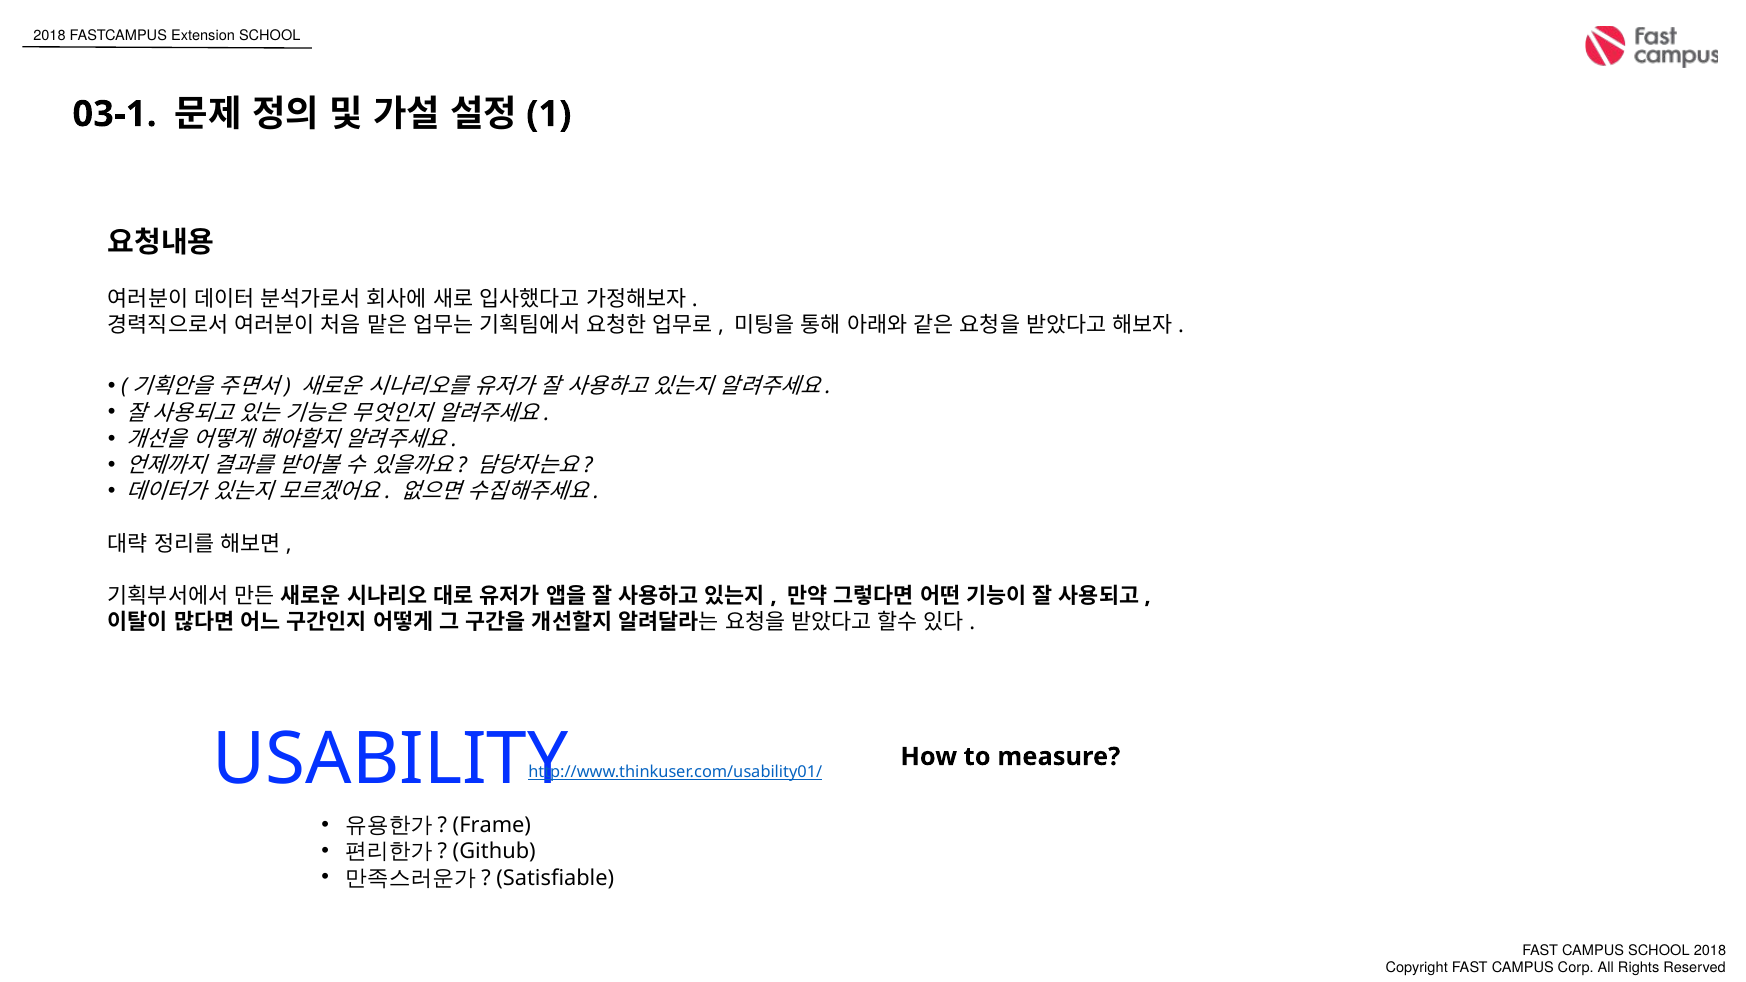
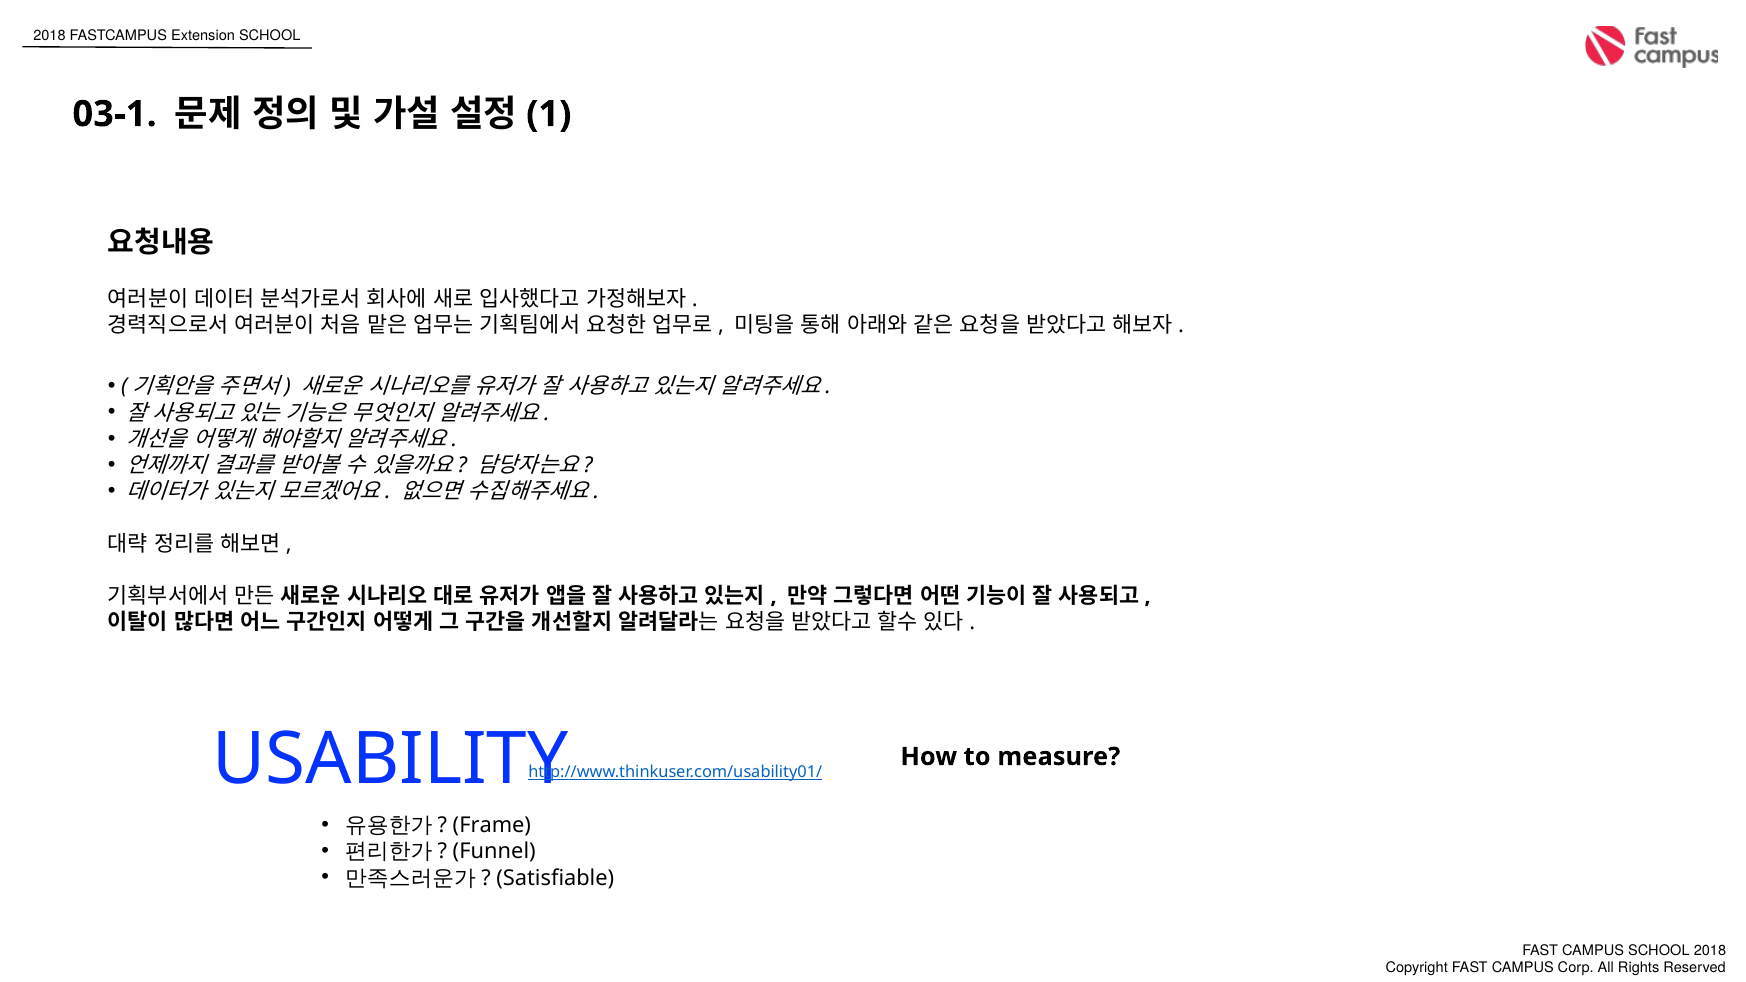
Github: Github -> Funnel (494, 852)
